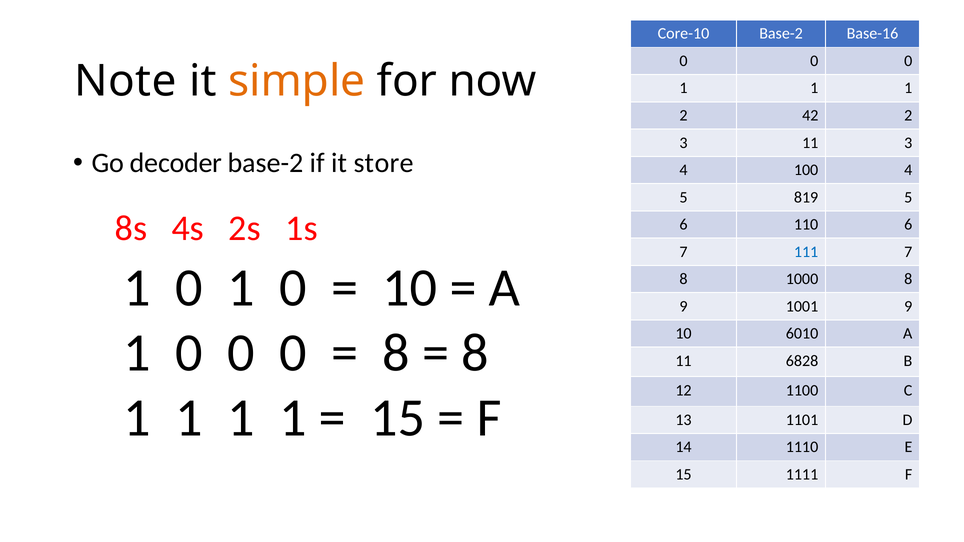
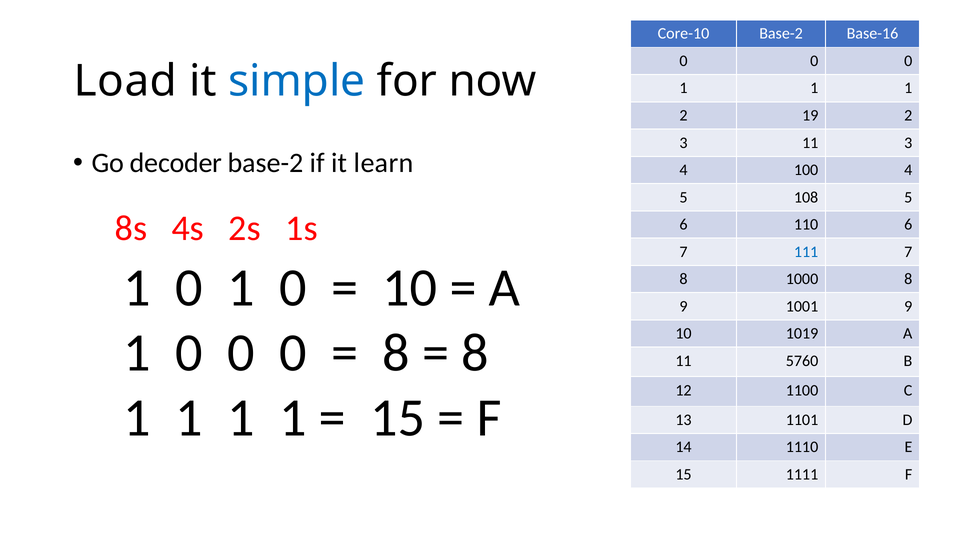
Note: Note -> Load (125, 81)
simple colour: orange -> blue (297, 81)
42: 42 -> 19 (810, 116)
store: store -> learn (384, 163)
819: 819 -> 108 (806, 197)
6010: 6010 -> 1019 (802, 334)
6828: 6828 -> 5760 (802, 361)
